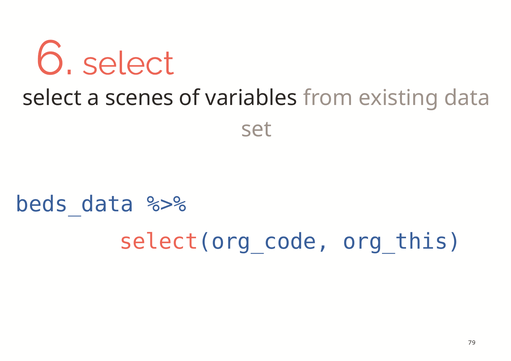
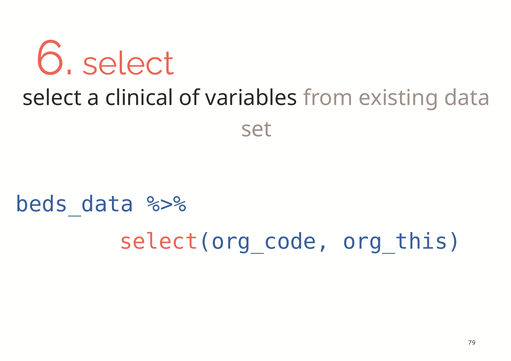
scenes: scenes -> clinical (139, 98)
